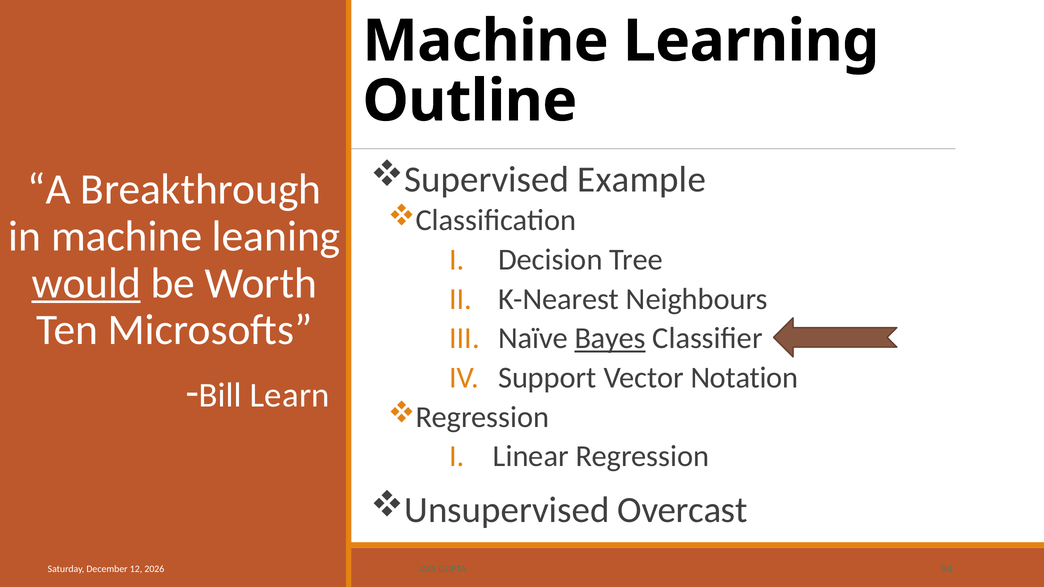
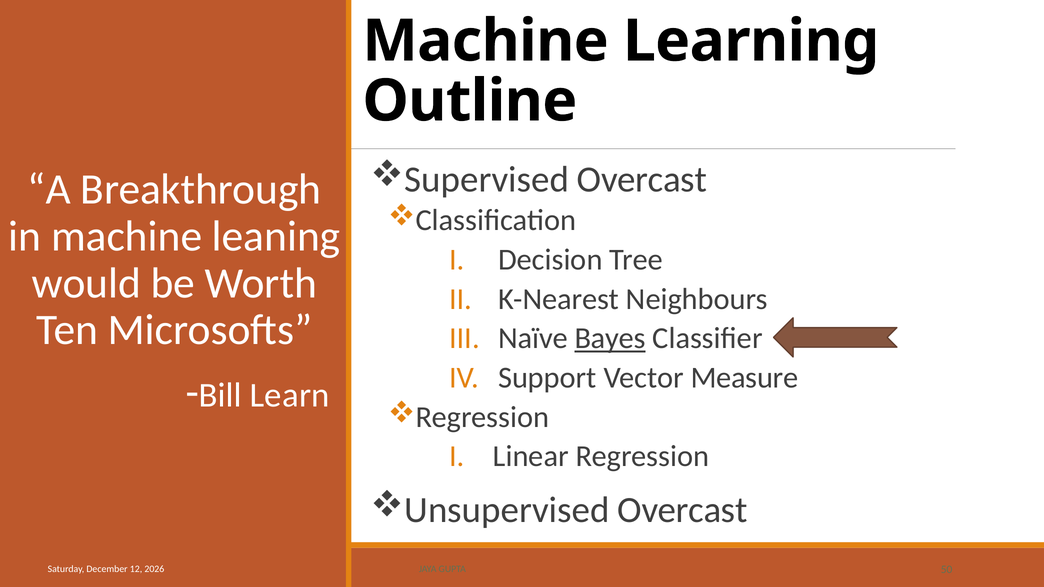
Supervised Example: Example -> Overcast (642, 180)
would underline: present -> none (86, 283)
Notation: Notation -> Measure (744, 378)
94: 94 -> 50 (947, 569)
